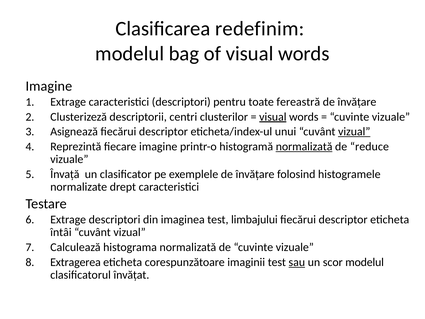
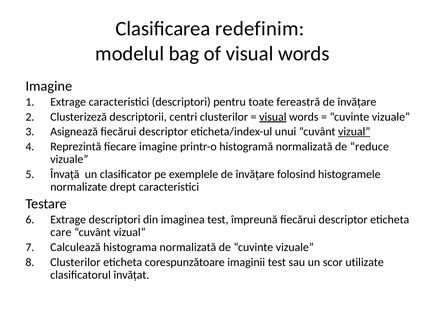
normalizată underline: present -> none (304, 146)
limbajului: limbajului -> împreună (254, 219)
întâi: întâi -> care (61, 232)
Extragerea: Extragerea -> Clusterilor (75, 262)
sau underline: present -> none (297, 262)
scor modelul: modelul -> utilizate (365, 262)
